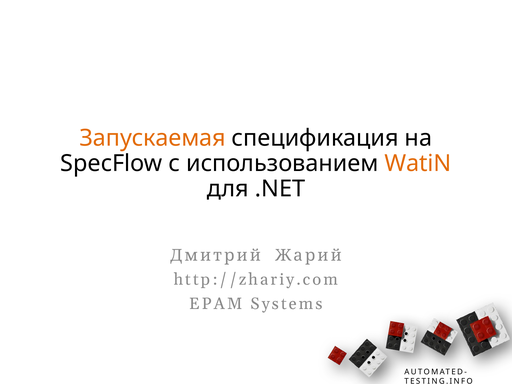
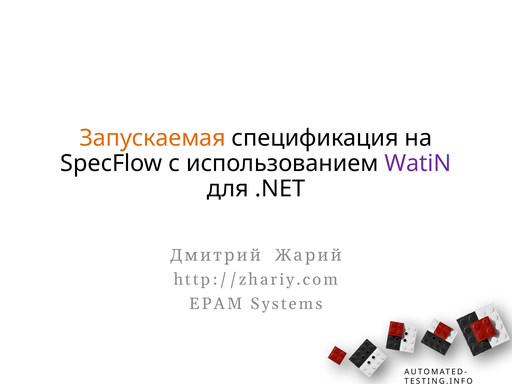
WatiN colour: orange -> purple (418, 163)
